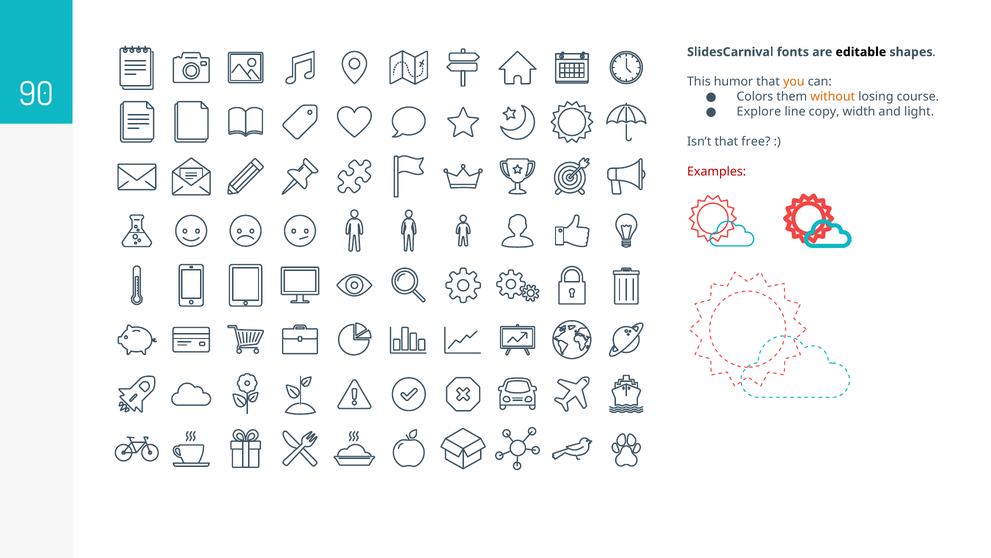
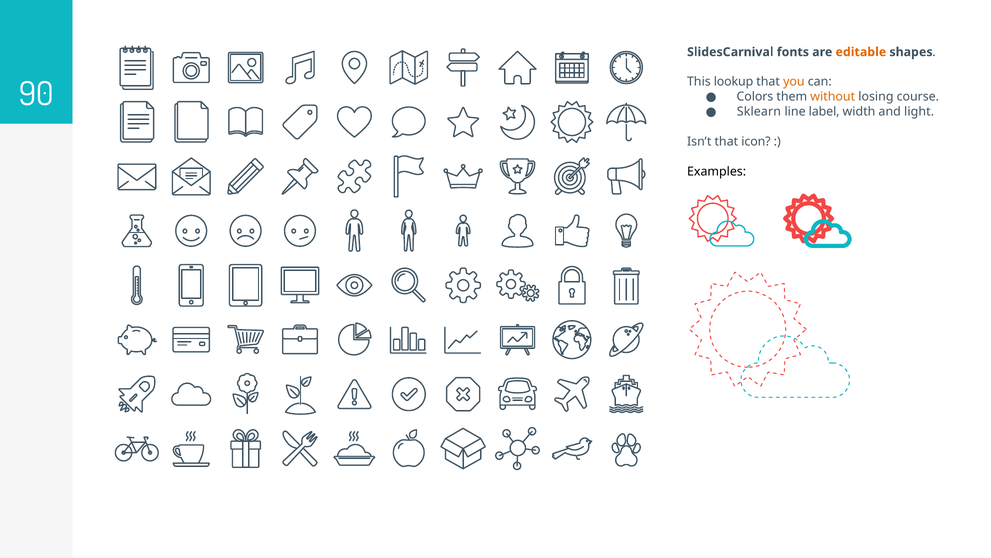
editable colour: black -> orange (861, 52)
humor: humor -> lookup (734, 82)
Explore: Explore -> Sklearn (759, 112)
copy: copy -> label (824, 112)
free: free -> icon (756, 141)
Examples colour: red -> black (717, 171)
